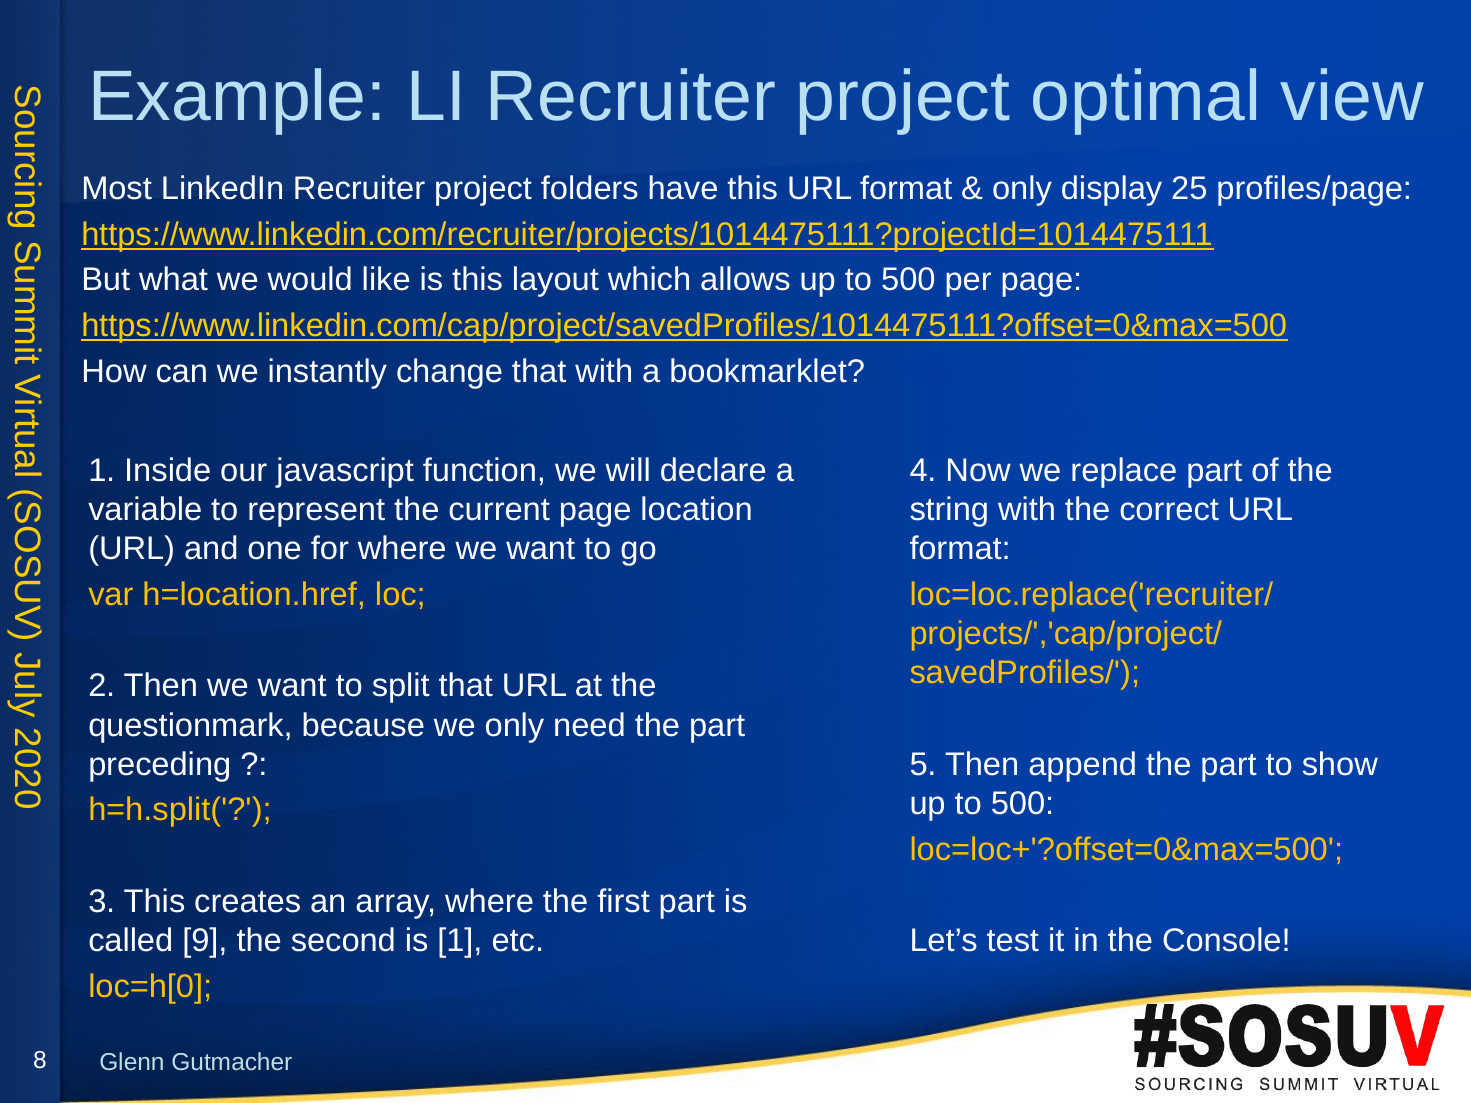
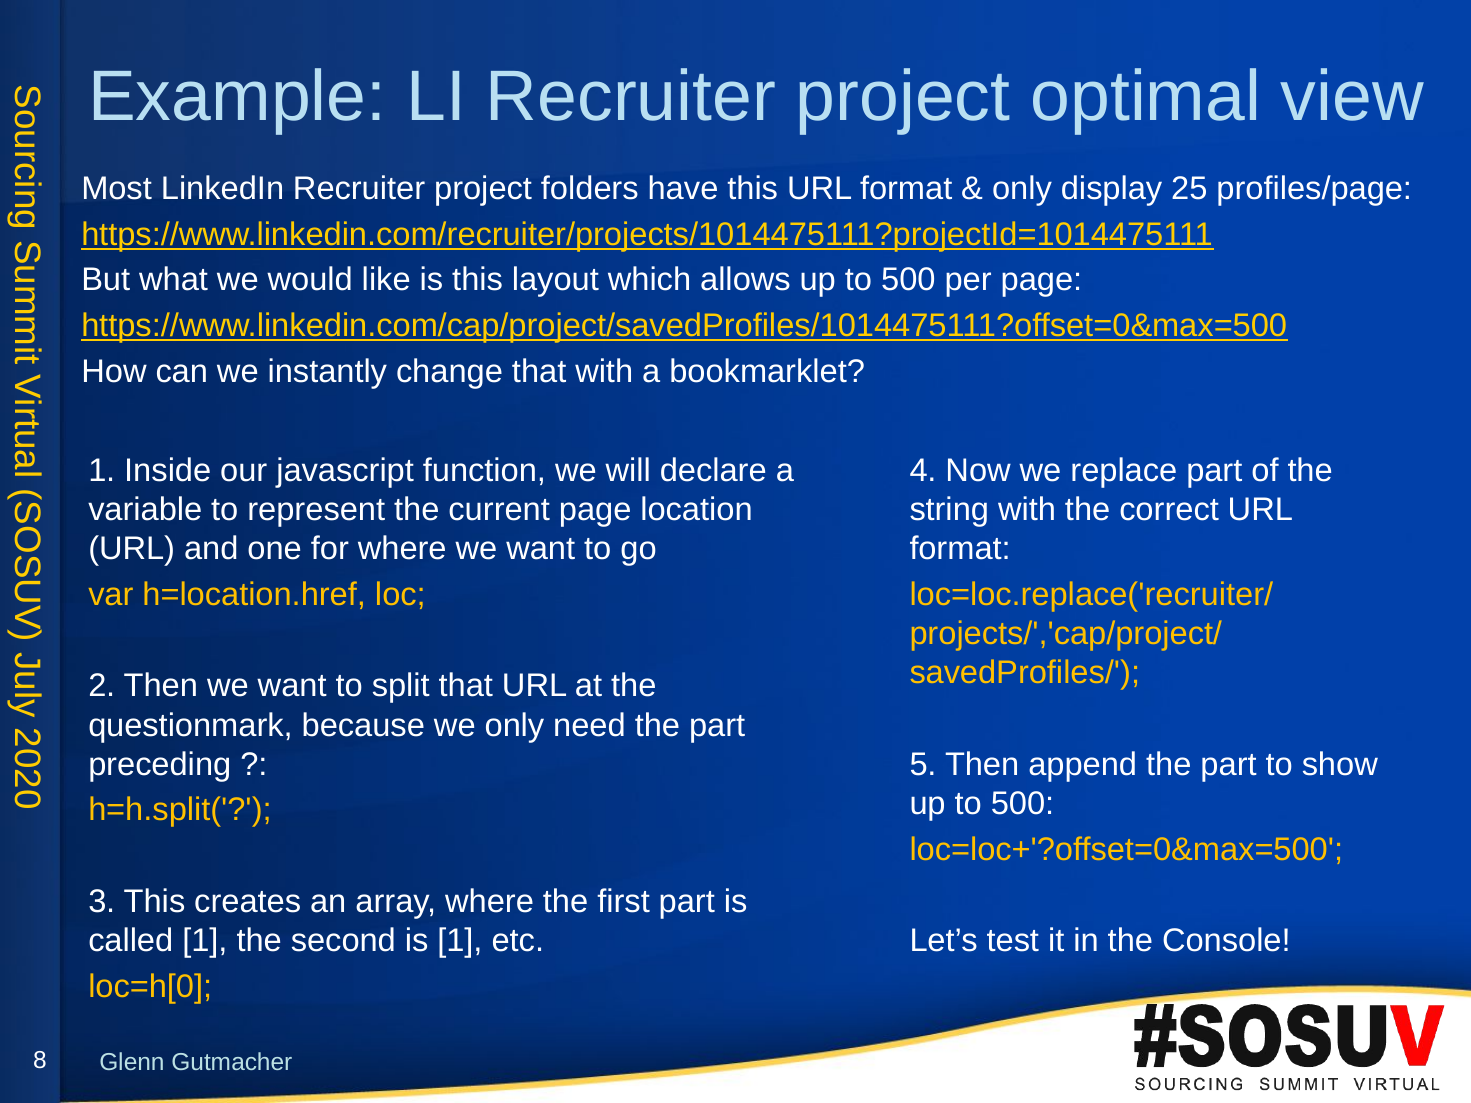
called 9: 9 -> 1 (205, 941)
